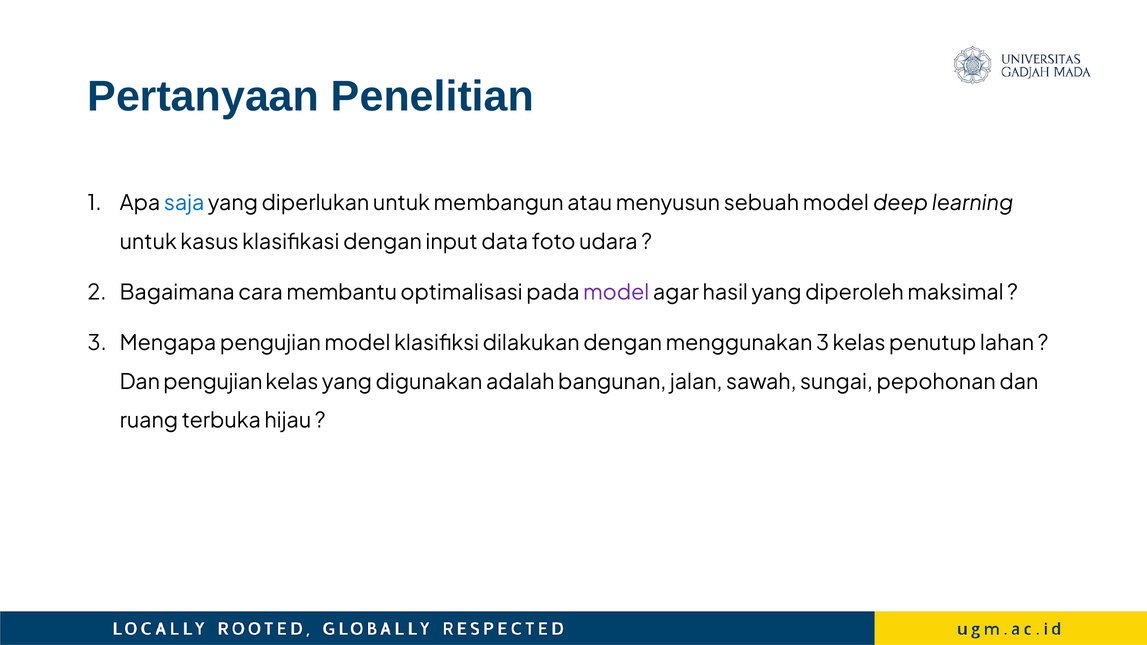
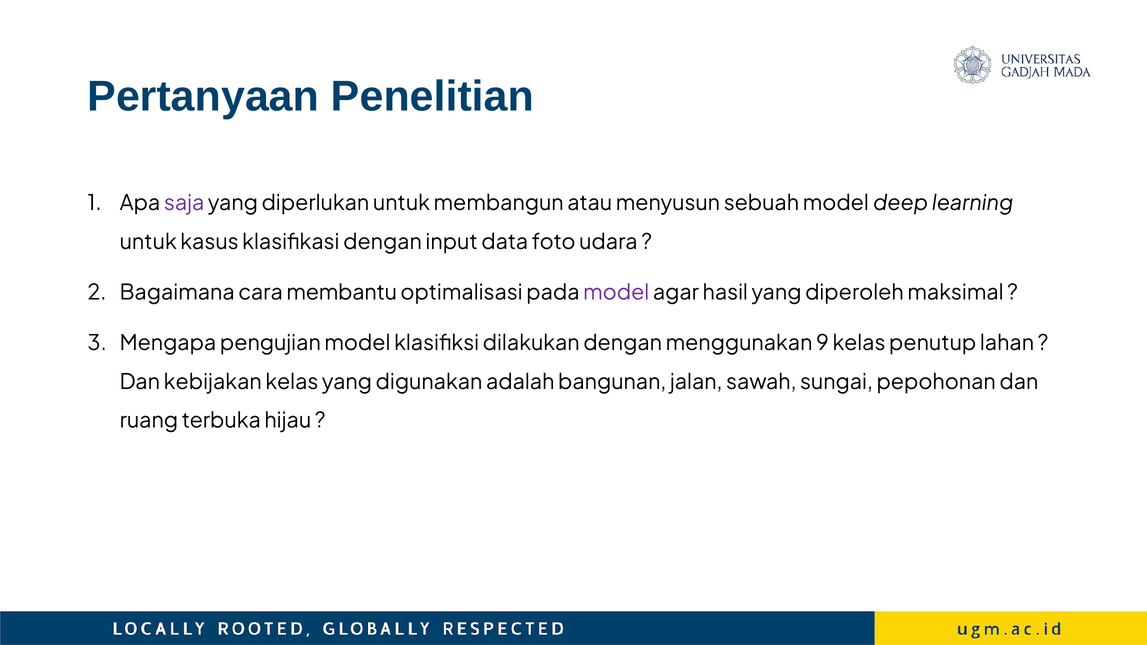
saja colour: blue -> purple (184, 203)
menggunakan 3: 3 -> 9 (822, 343)
Dan pengujian: pengujian -> kebijakan (213, 382)
